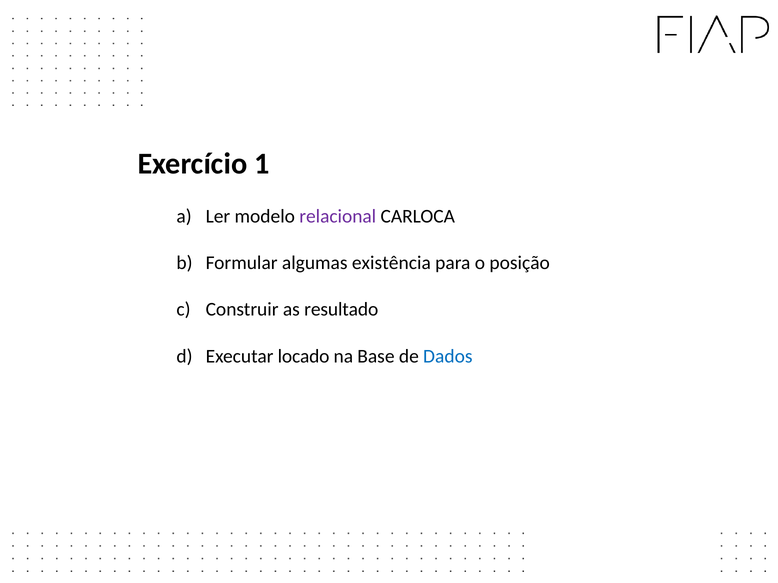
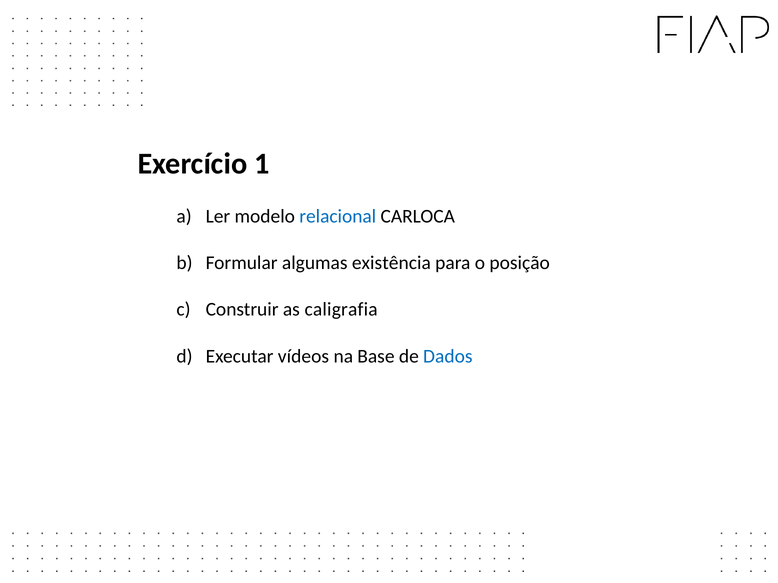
relacional colour: purple -> blue (338, 216)
resultado: resultado -> caligrafia (341, 310)
locado: locado -> vídeos (303, 357)
